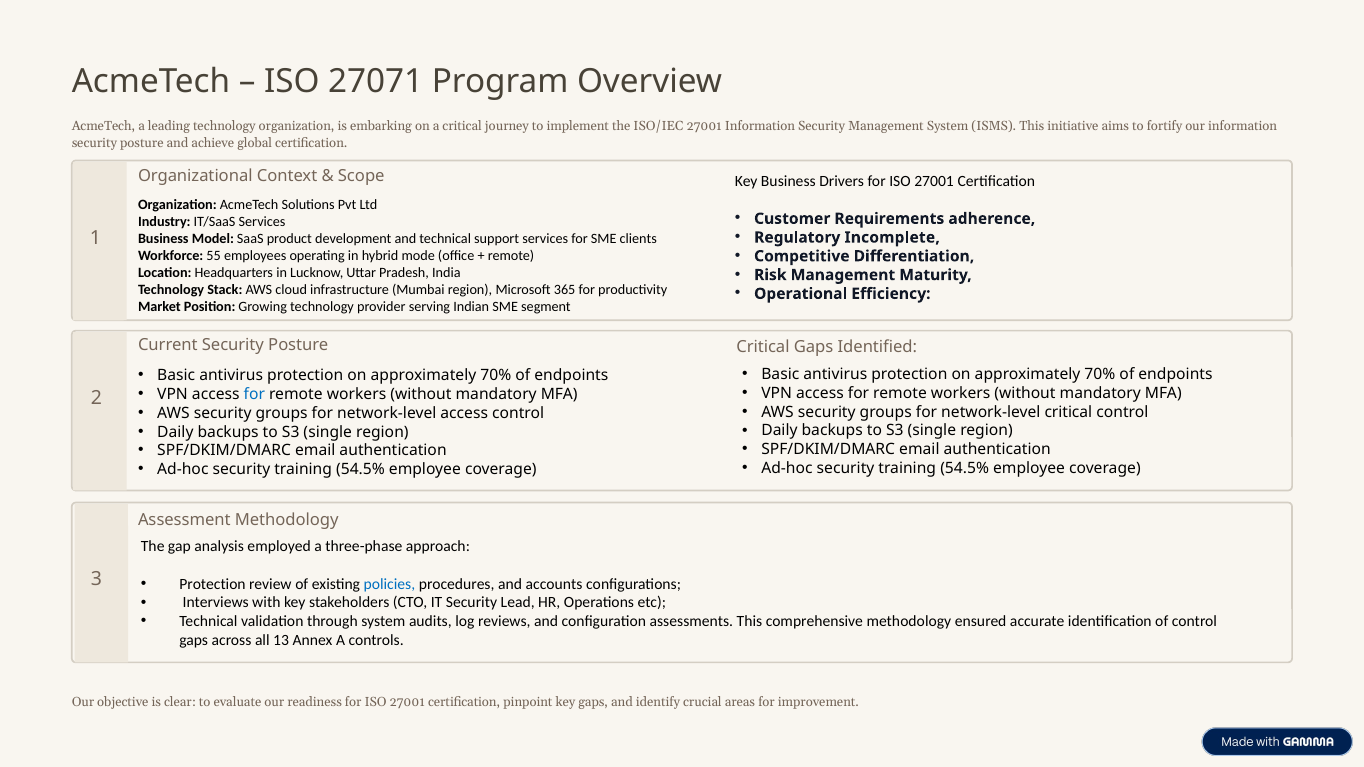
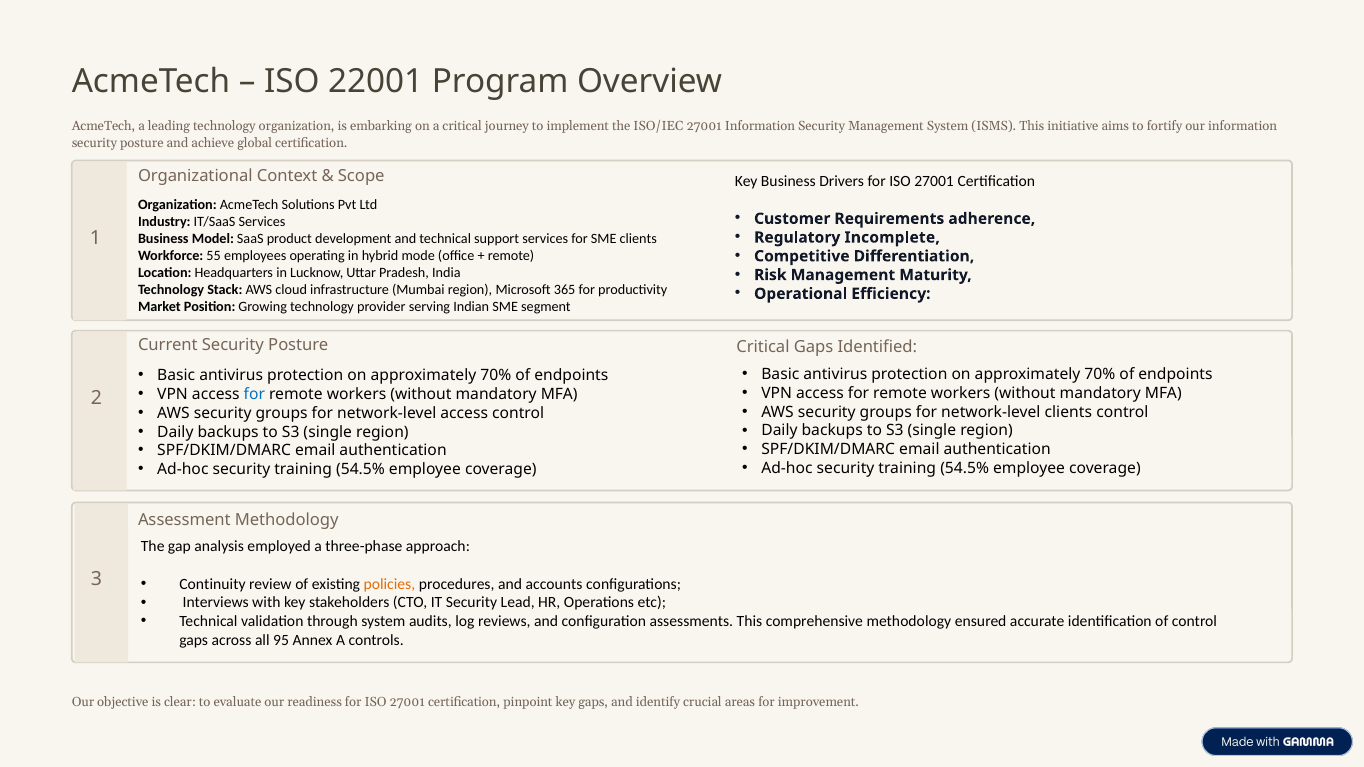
27071: 27071 -> 22001 (376, 82)
network-level critical: critical -> clients (1068, 412)
Protection: Protection -> Continuity (212, 584)
policies colour: blue -> orange (389, 584)
13: 13 -> 95 (281, 640)
